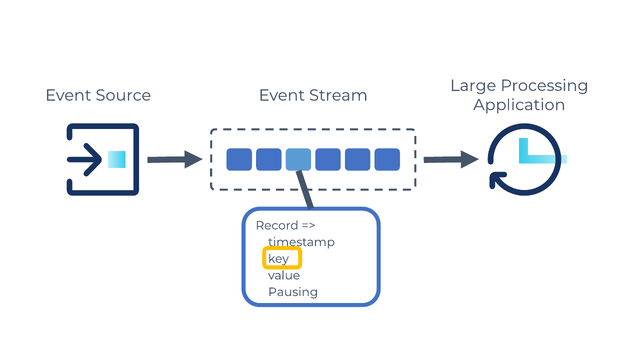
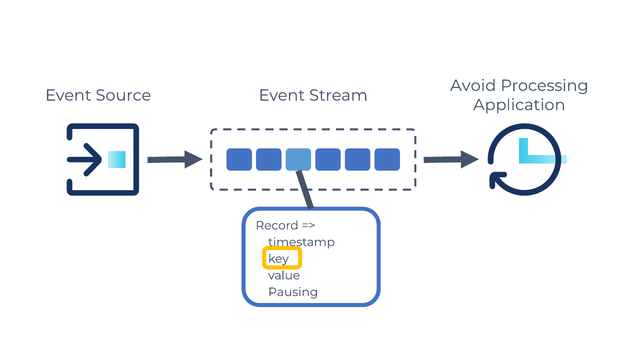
Large: Large -> Avoid (473, 86)
